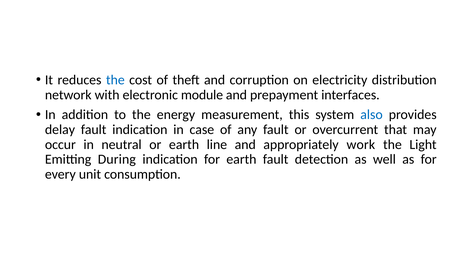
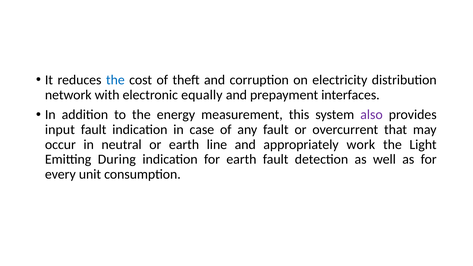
module: module -> equally (202, 95)
also colour: blue -> purple (372, 115)
delay: delay -> input (60, 130)
